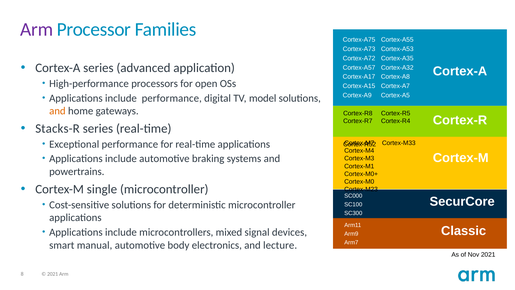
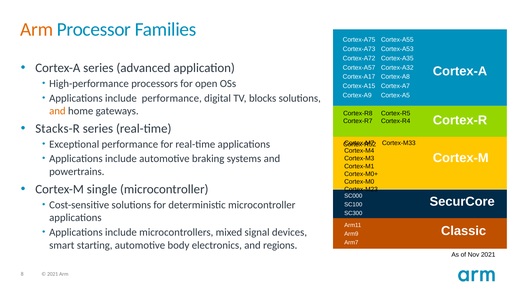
Arm colour: purple -> orange (37, 29)
model: model -> blocks (263, 98)
manual: manual -> starting (95, 245)
lecture: lecture -> regions (280, 245)
